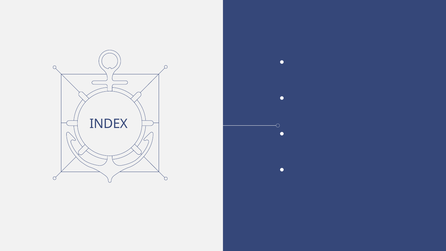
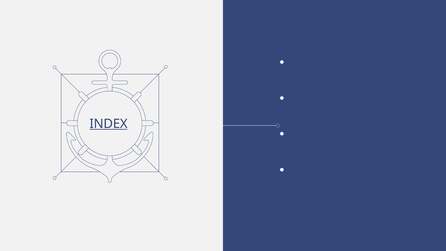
INDEX underline: none -> present (109, 124)
